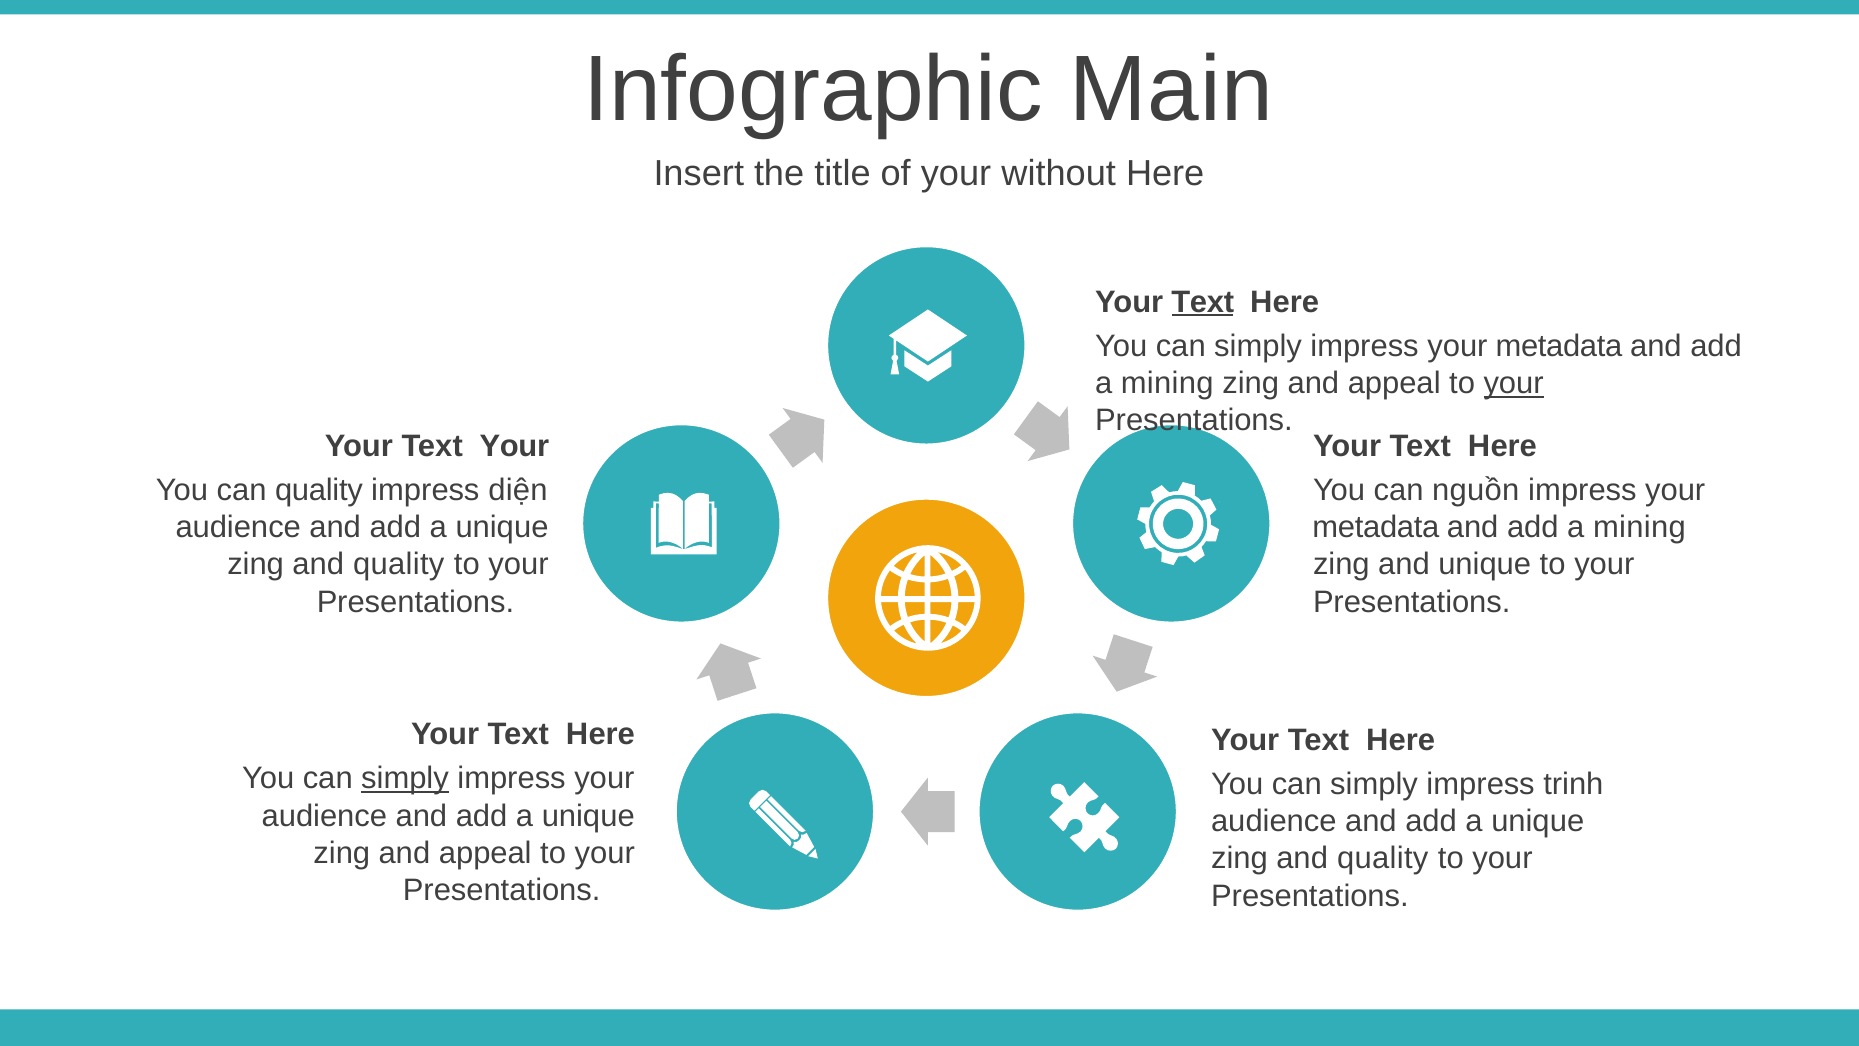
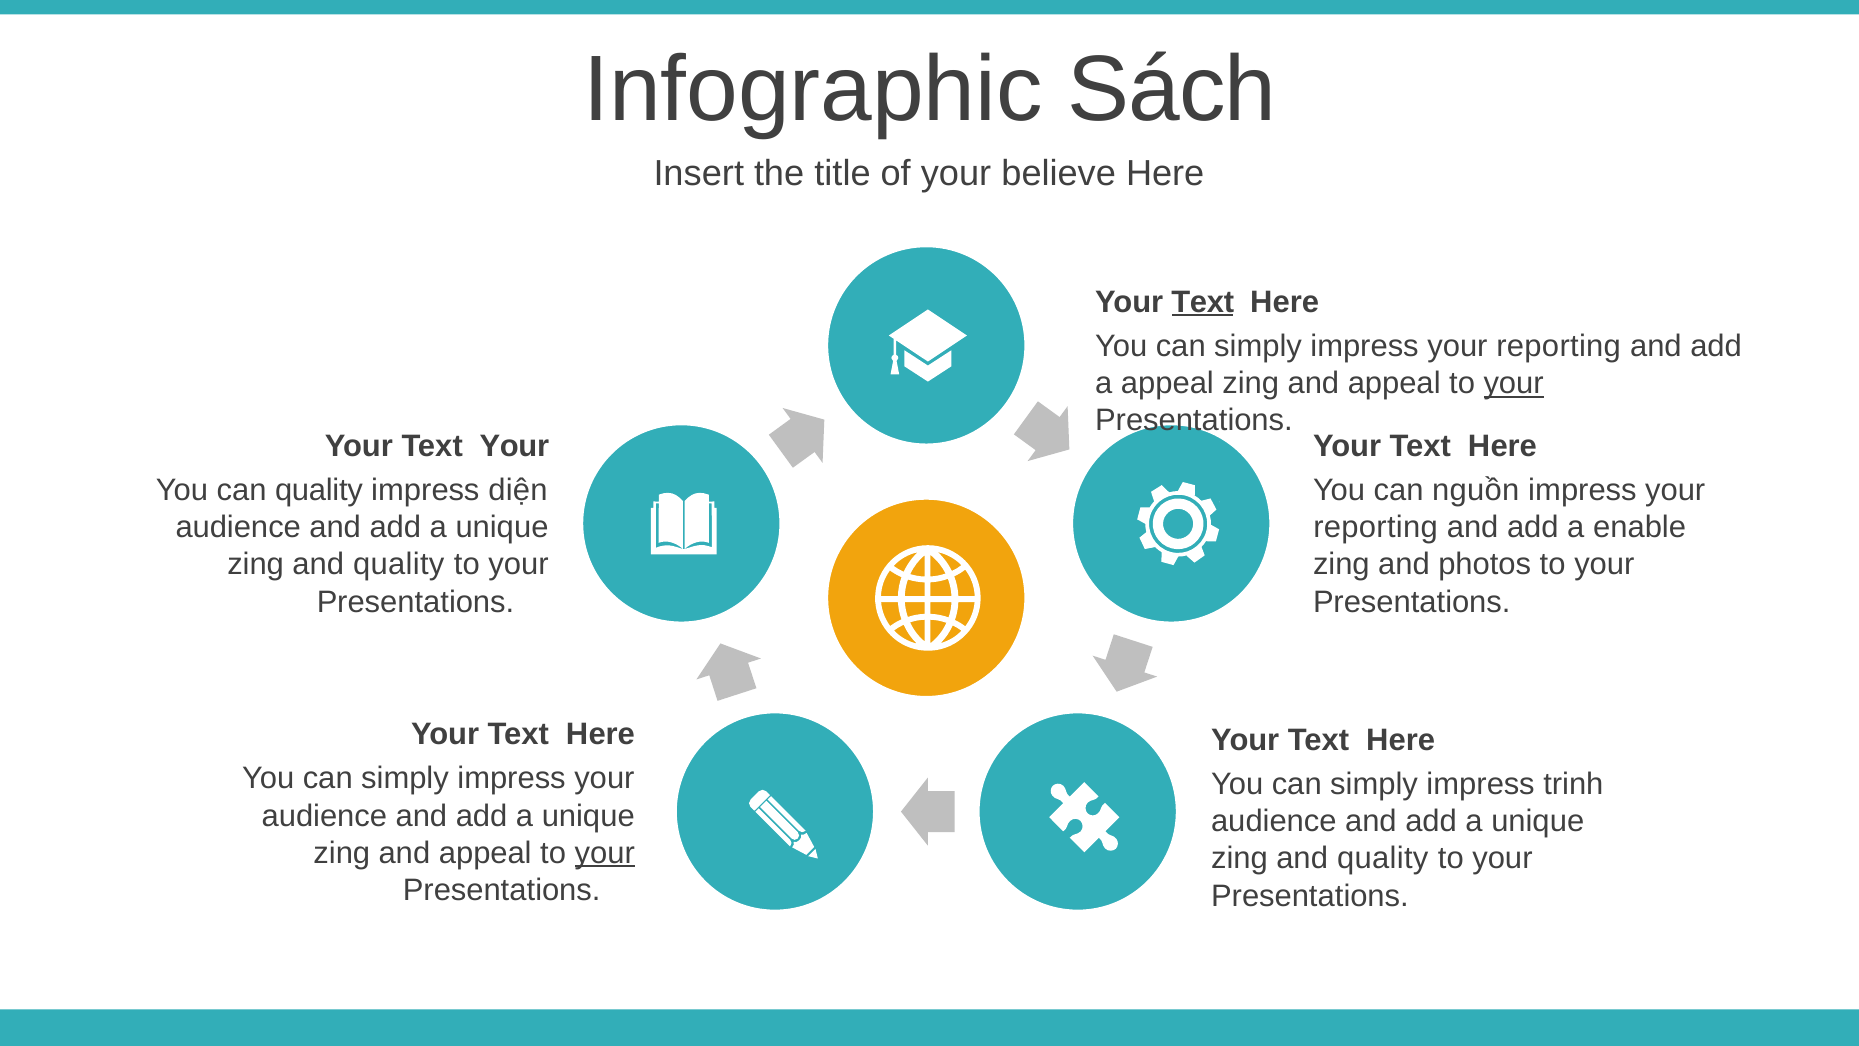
Main: Main -> Sách (1172, 90)
without: without -> believe (1059, 174)
simply impress your metadata: metadata -> reporting (1559, 346)
mining: mining -> appeal (1167, 383)
metadata: metadata -> reporting (1376, 527)
mining: mining -> enable (1640, 527)
and unique: unique -> photos (1485, 565)
simply underline: present -> none (405, 778)
your underline: none -> present (605, 853)
